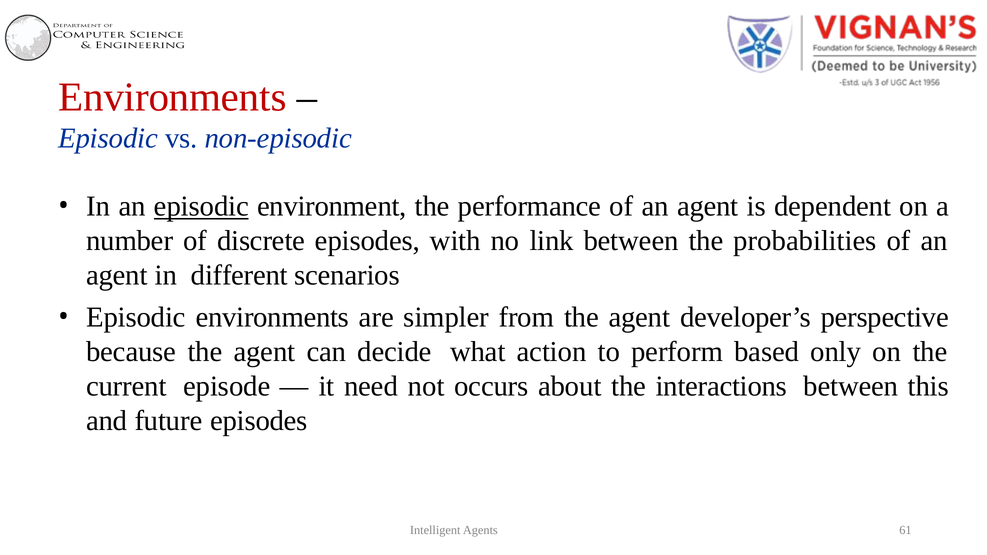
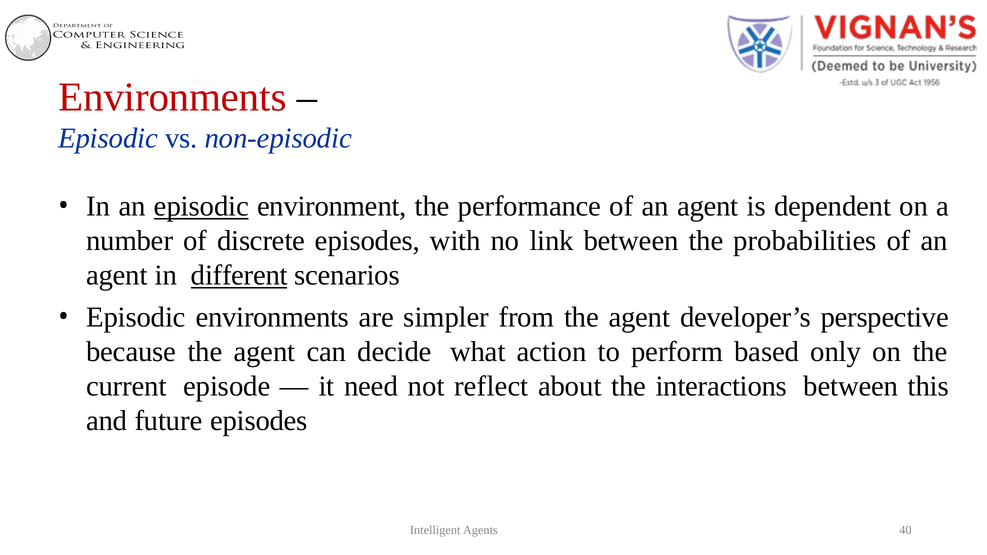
different underline: none -> present (239, 276)
occurs: occurs -> reflect (491, 386)
61: 61 -> 40 (905, 530)
